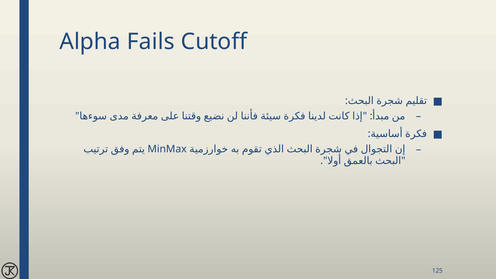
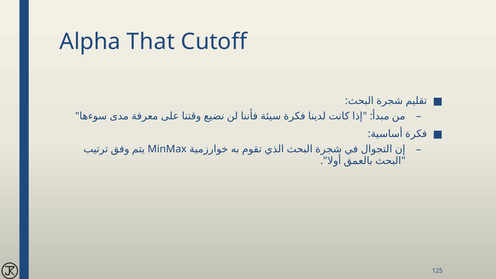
Fails: Fails -> That (151, 42)
